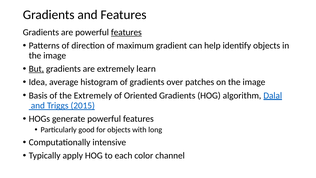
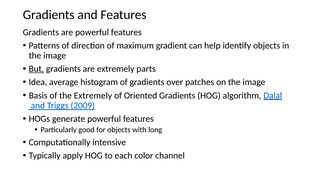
features underline: present -> none (126, 32)
learn: learn -> parts (146, 69)
2015: 2015 -> 2009 (83, 105)
